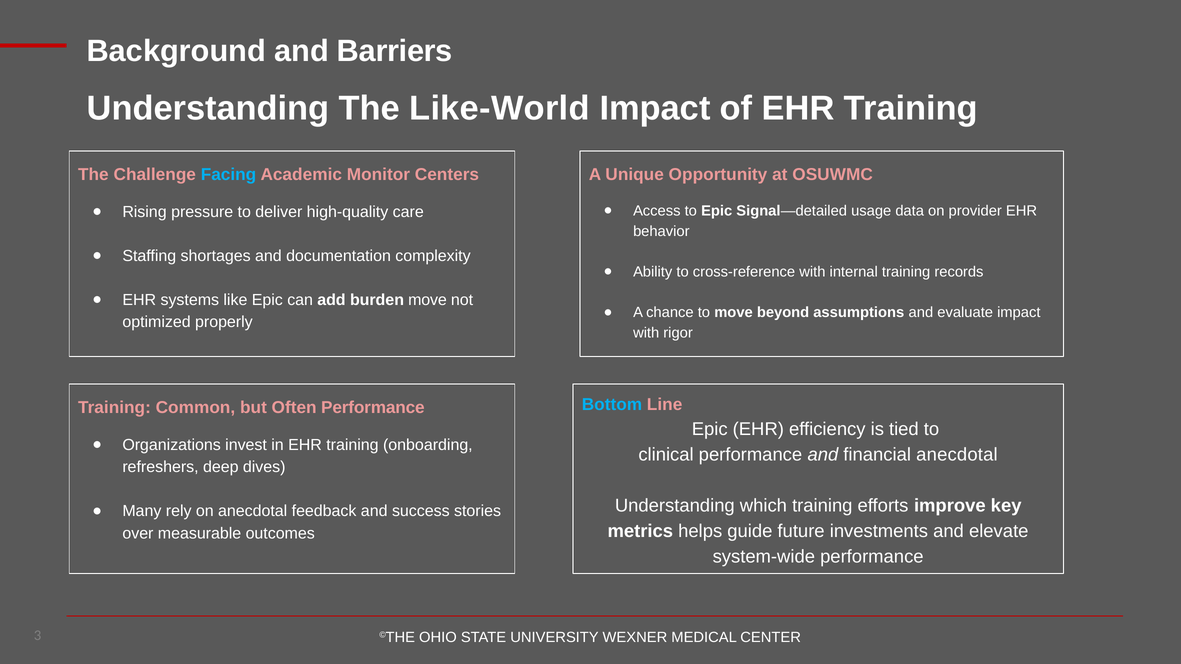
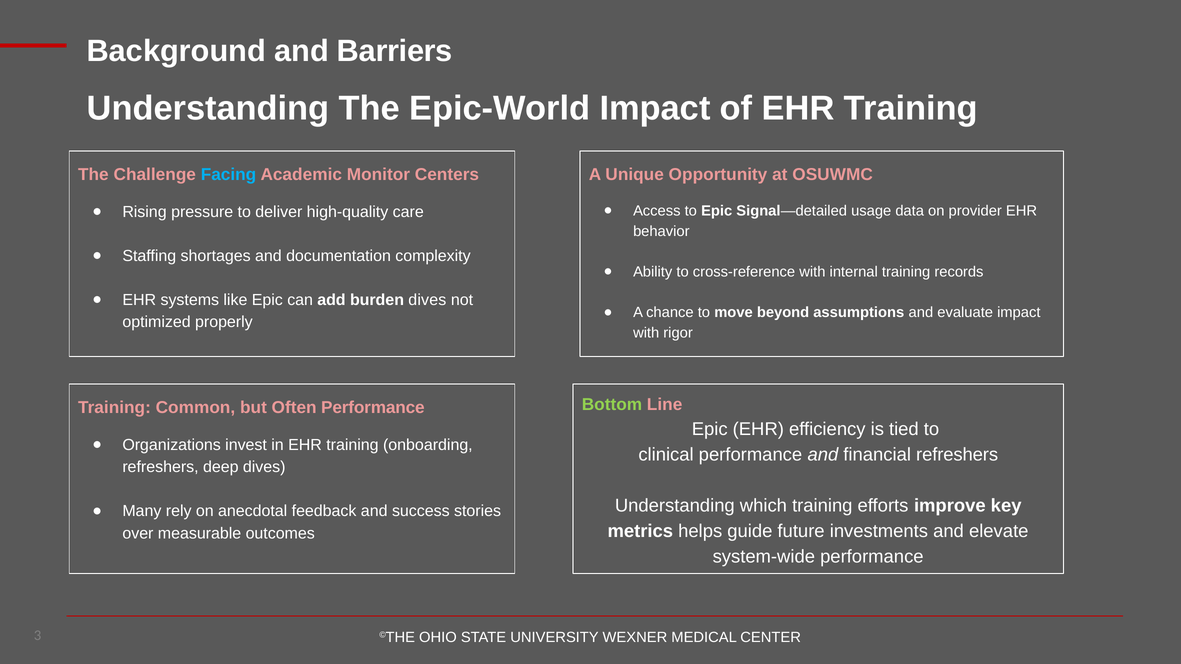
Like-World: Like-World -> Epic-World (500, 108)
burden move: move -> dives (427, 300)
Bottom colour: light blue -> light green (612, 405)
financial anecdotal: anecdotal -> refreshers (957, 455)
